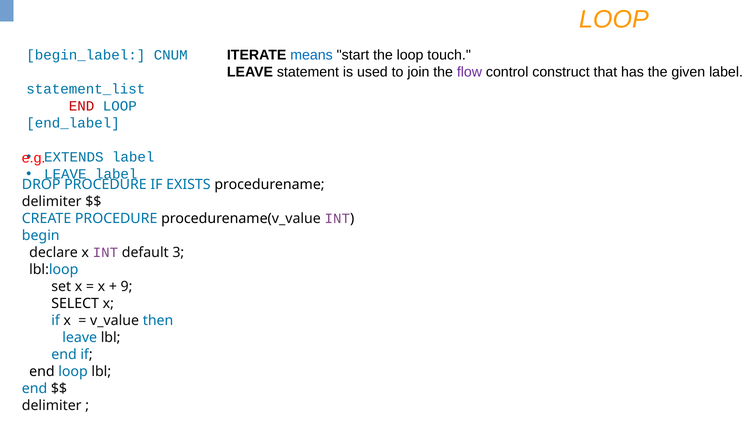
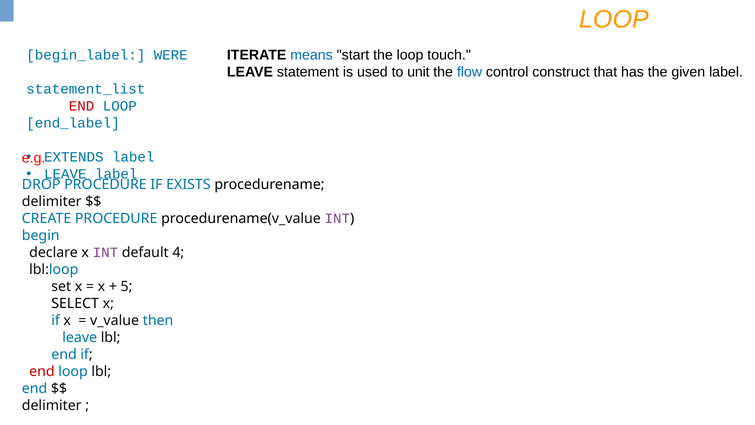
CNUM: CNUM -> WERE (171, 55)
join: join -> unit (418, 72)
flow colour: purple -> blue (469, 72)
3: 3 -> 4 (178, 252)
9: 9 -> 5 (127, 286)
end colour: black -> red (42, 371)
